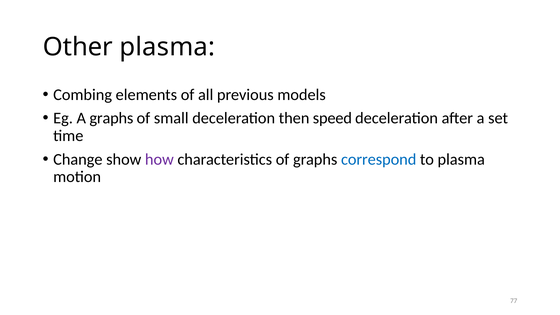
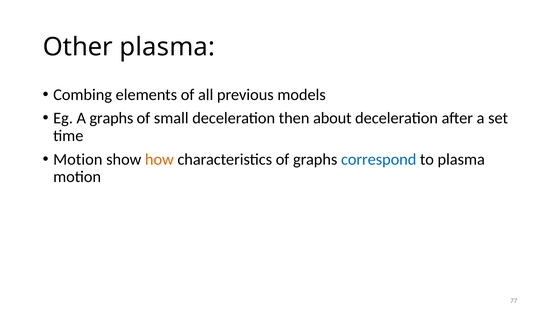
speed: speed -> about (332, 118)
Change: Change -> Motion (78, 159)
how colour: purple -> orange (159, 159)
